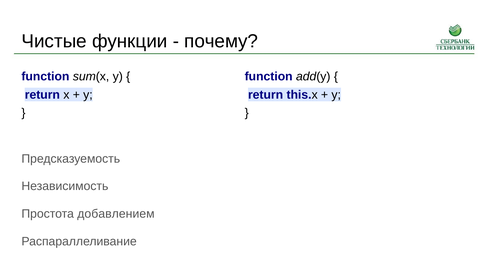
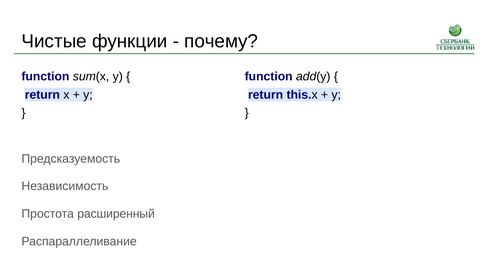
добавлением: добавлением -> расширенный (116, 214)
